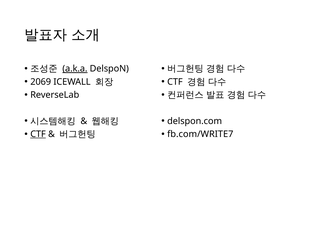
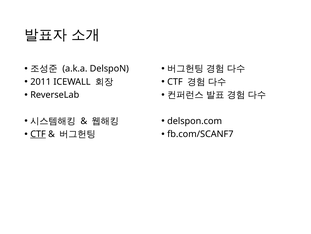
a.k.a underline: present -> none (75, 68)
2069: 2069 -> 2011 (41, 82)
fb.com/WRITE7: fb.com/WRITE7 -> fb.com/SCANF7 (200, 134)
